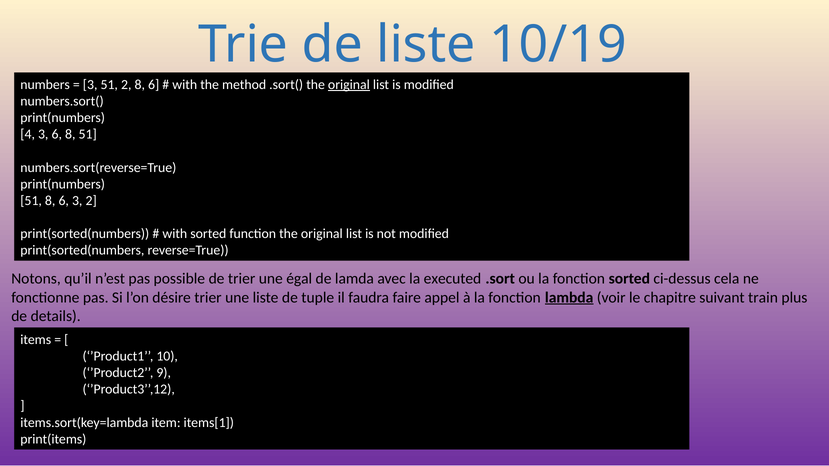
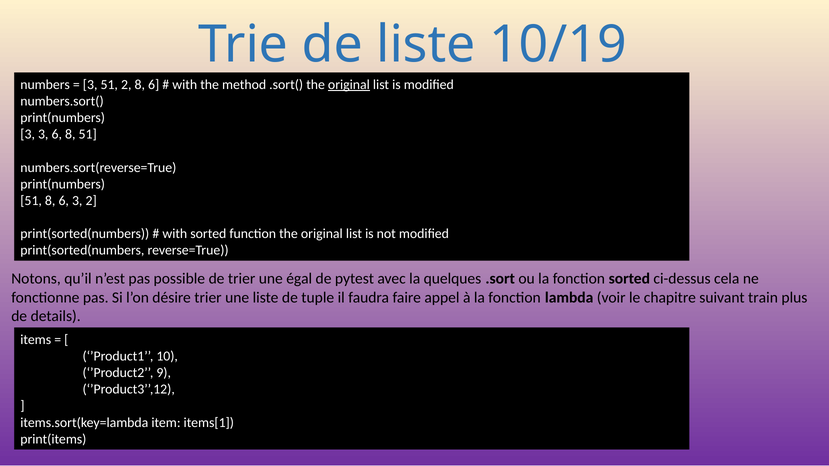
4: 4 -> 3 (28, 134)
lamda: lamda -> pytest (354, 279)
executed: executed -> quelques (452, 279)
lambda underline: present -> none (569, 298)
